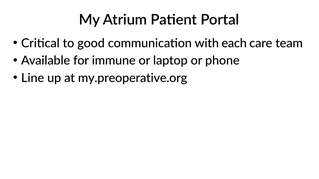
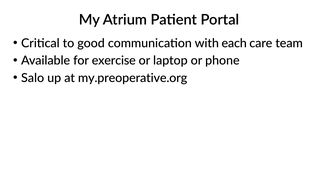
immune: immune -> exercise (114, 61)
Line: Line -> Salo (33, 78)
